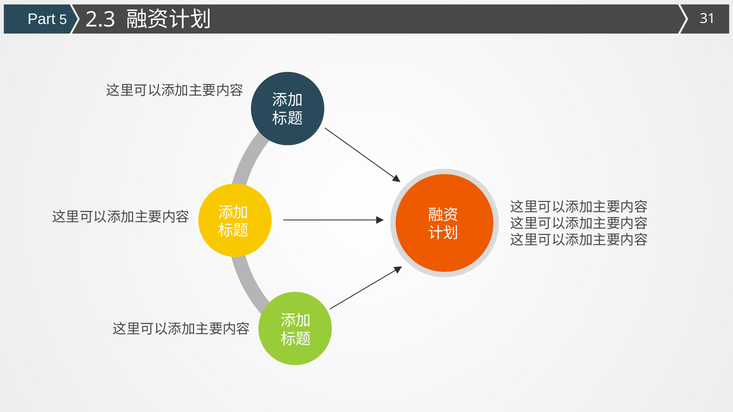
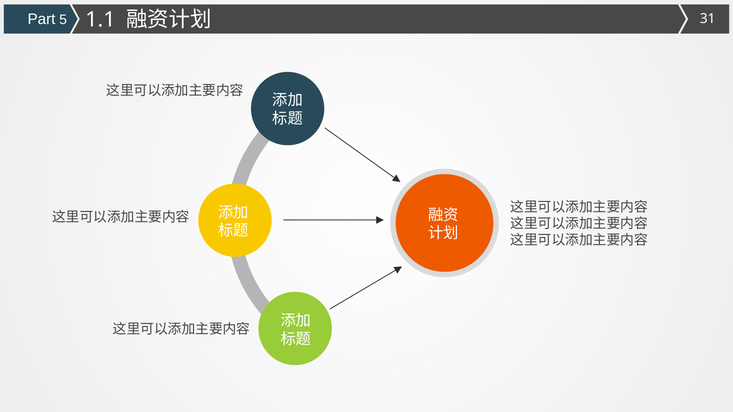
2.3: 2.3 -> 1.1 (100, 20)
